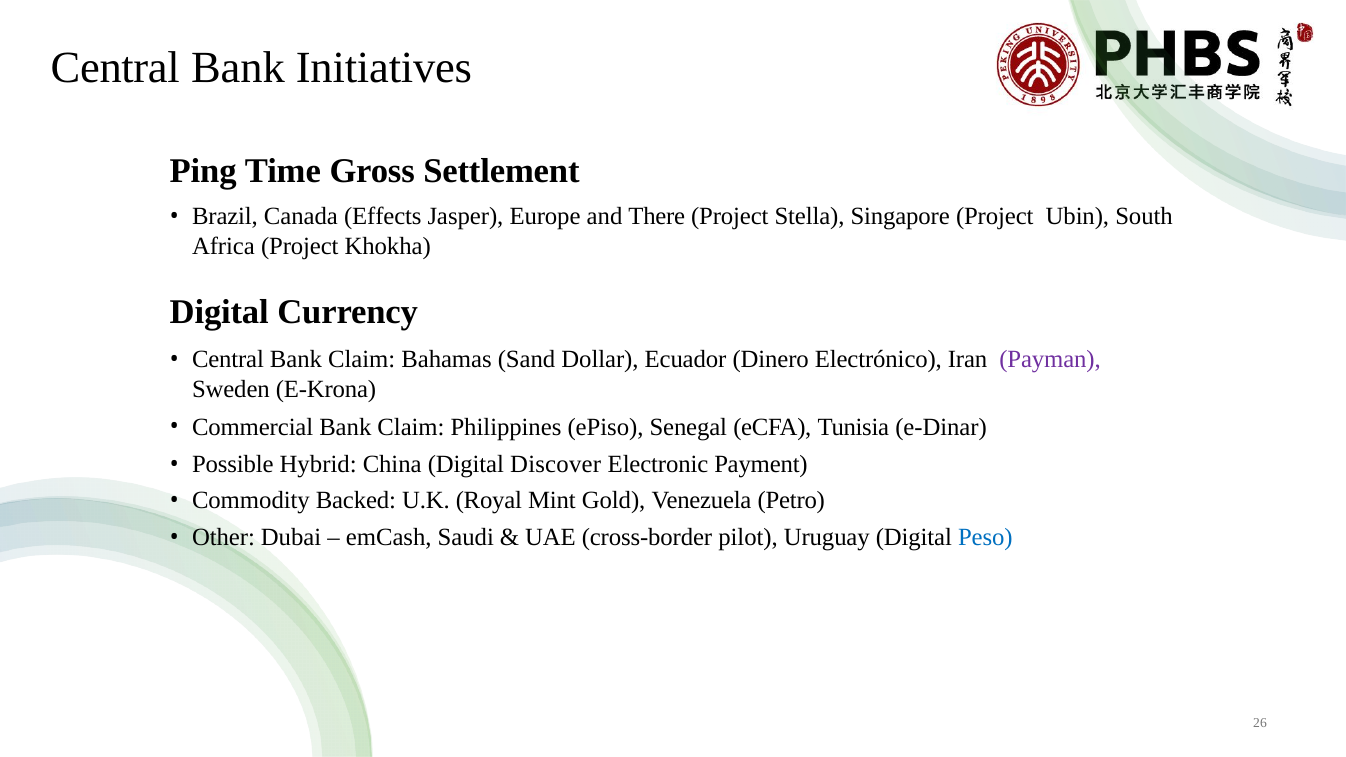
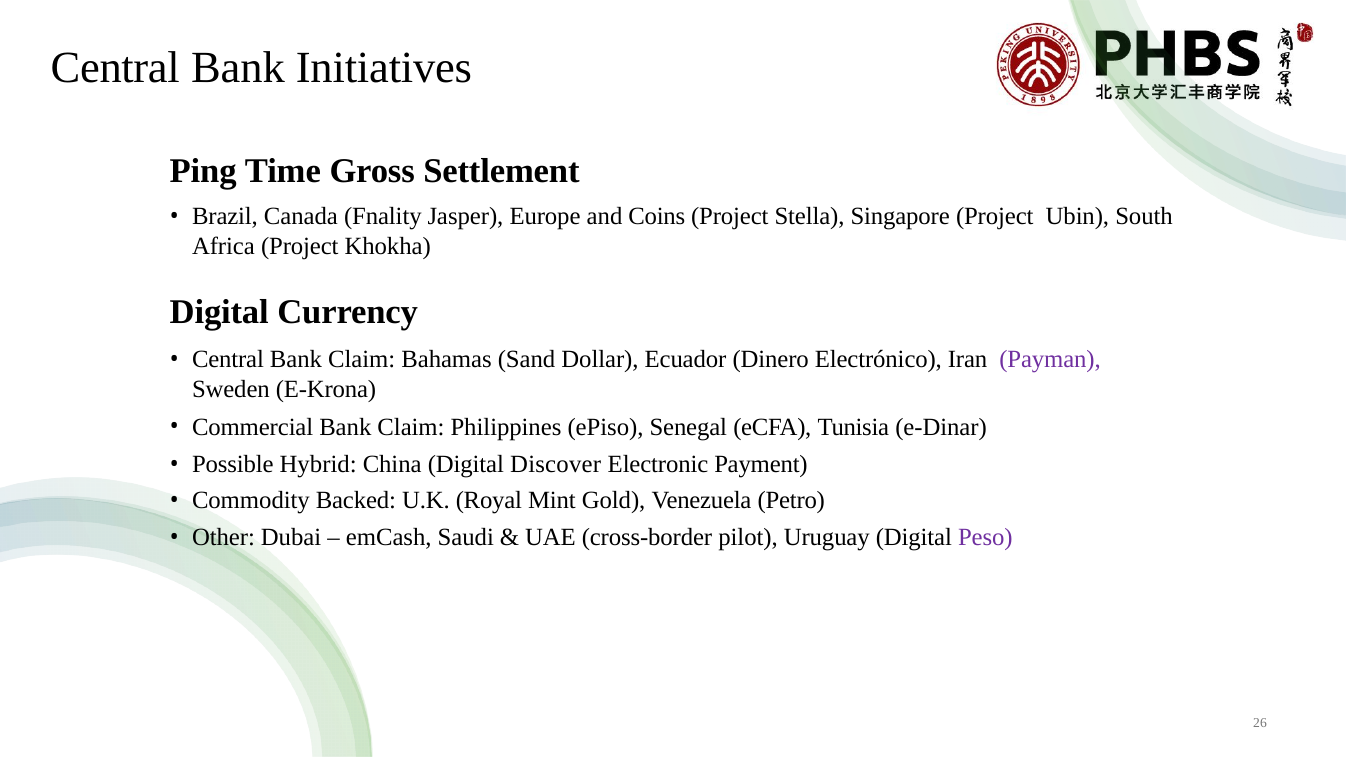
Effects: Effects -> Fnality (383, 216)
There: There -> Coins (657, 216)
Peso colour: blue -> purple (985, 538)
